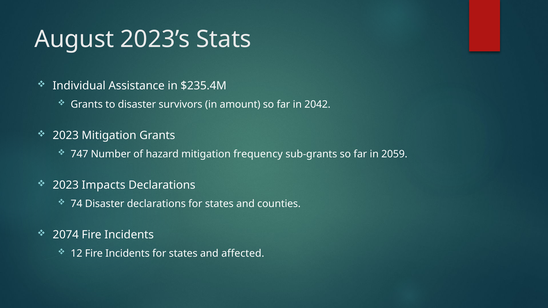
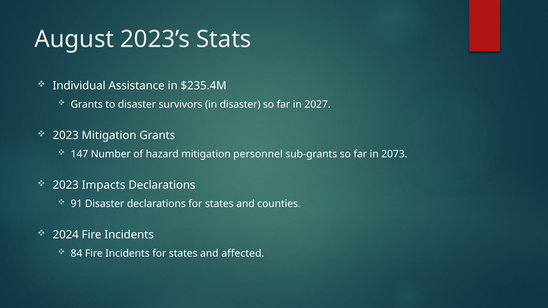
in amount: amount -> disaster (240, 105)
2042: 2042 -> 2027 (317, 105)
747: 747 -> 147 (79, 154)
frequency: frequency -> personnel (258, 154)
2059: 2059 -> 2073 (394, 154)
74: 74 -> 91 (77, 204)
2074: 2074 -> 2024 (66, 235)
12: 12 -> 84 (77, 254)
